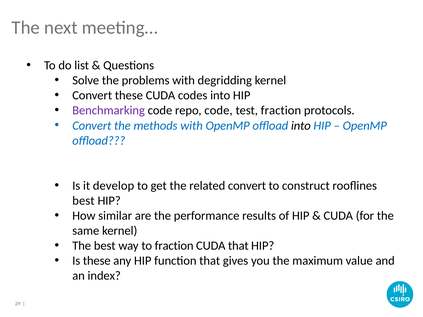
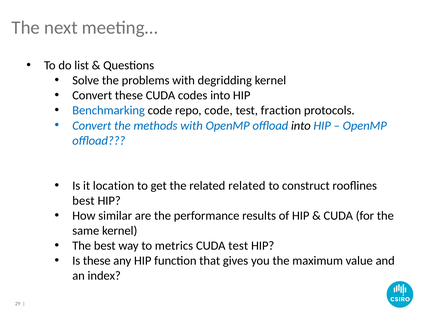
Benchmarking colour: purple -> blue (109, 111)
develop: develop -> location (114, 186)
related convert: convert -> related (247, 186)
to fraction: fraction -> metrics (174, 246)
CUDA that: that -> test (238, 246)
